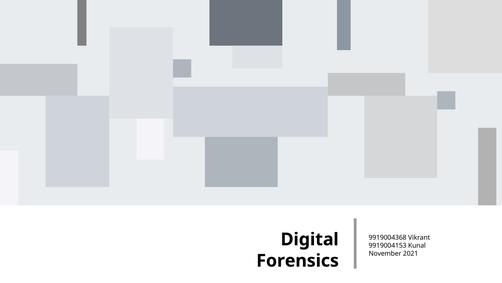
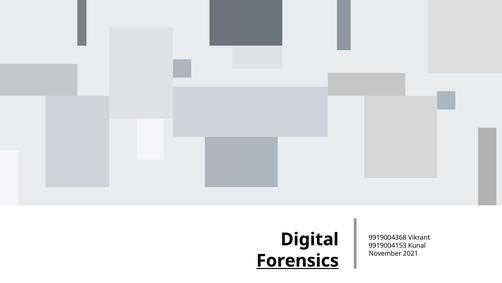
Forensics underline: none -> present (298, 260)
